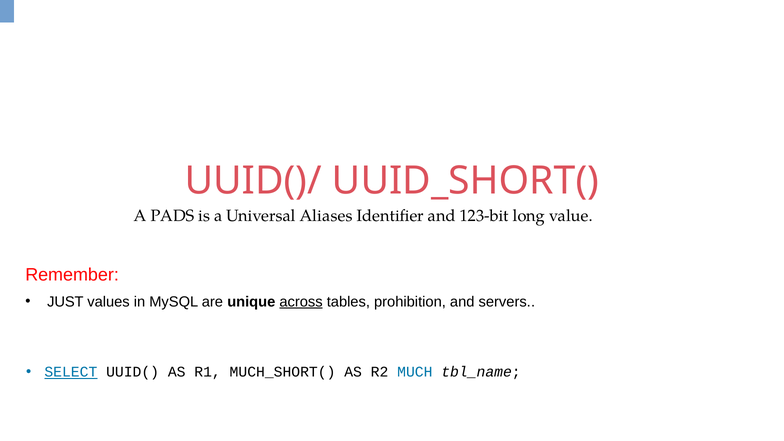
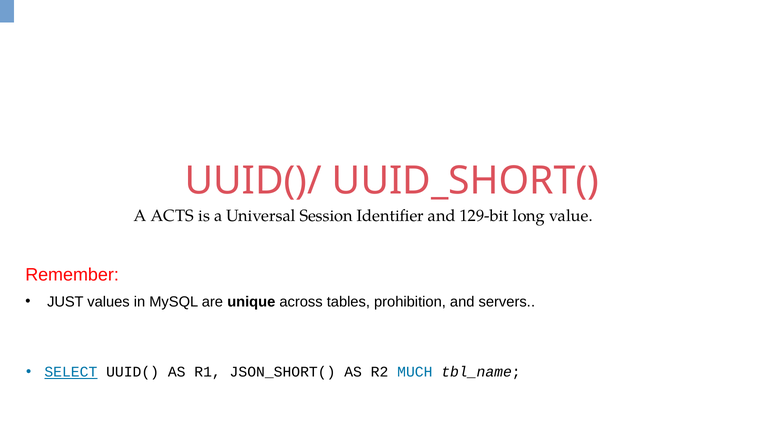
PADS: PADS -> ACTS (172, 216)
Aliases: Aliases -> Session (326, 216)
123-bit: 123-bit -> 129-bit (484, 216)
across underline: present -> none (301, 302)
MUCH_SHORT(: MUCH_SHORT( -> JSON_SHORT( (283, 372)
